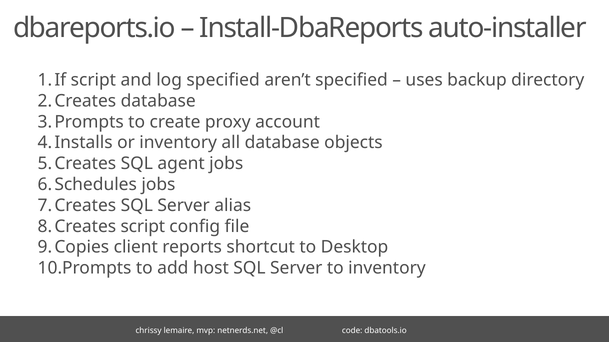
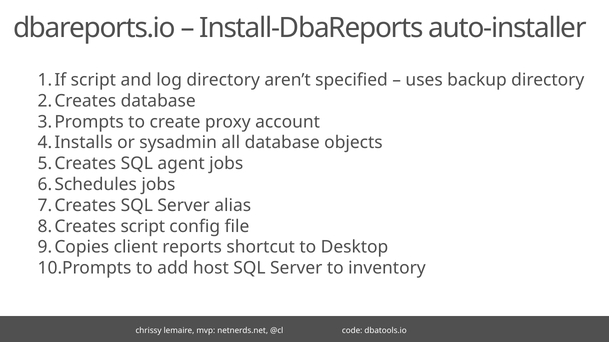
log specified: specified -> directory (223, 80)
or inventory: inventory -> sysadmin (178, 143)
